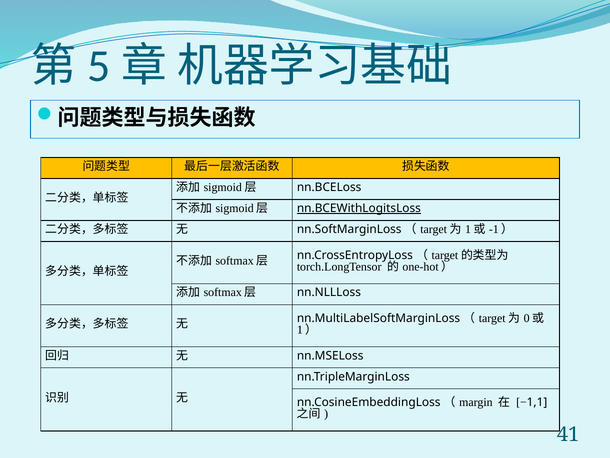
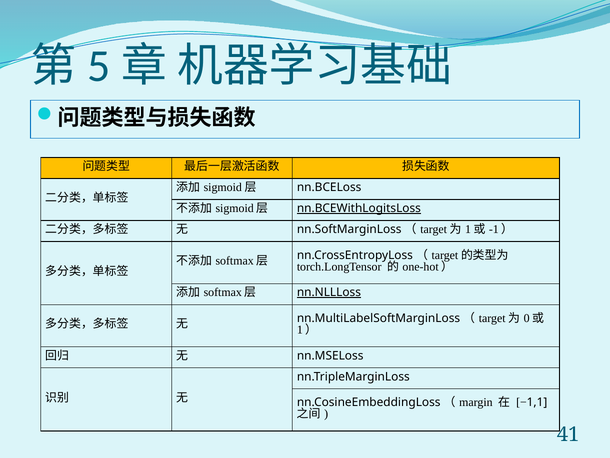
nn.NLLLoss underline: none -> present (329, 292)
